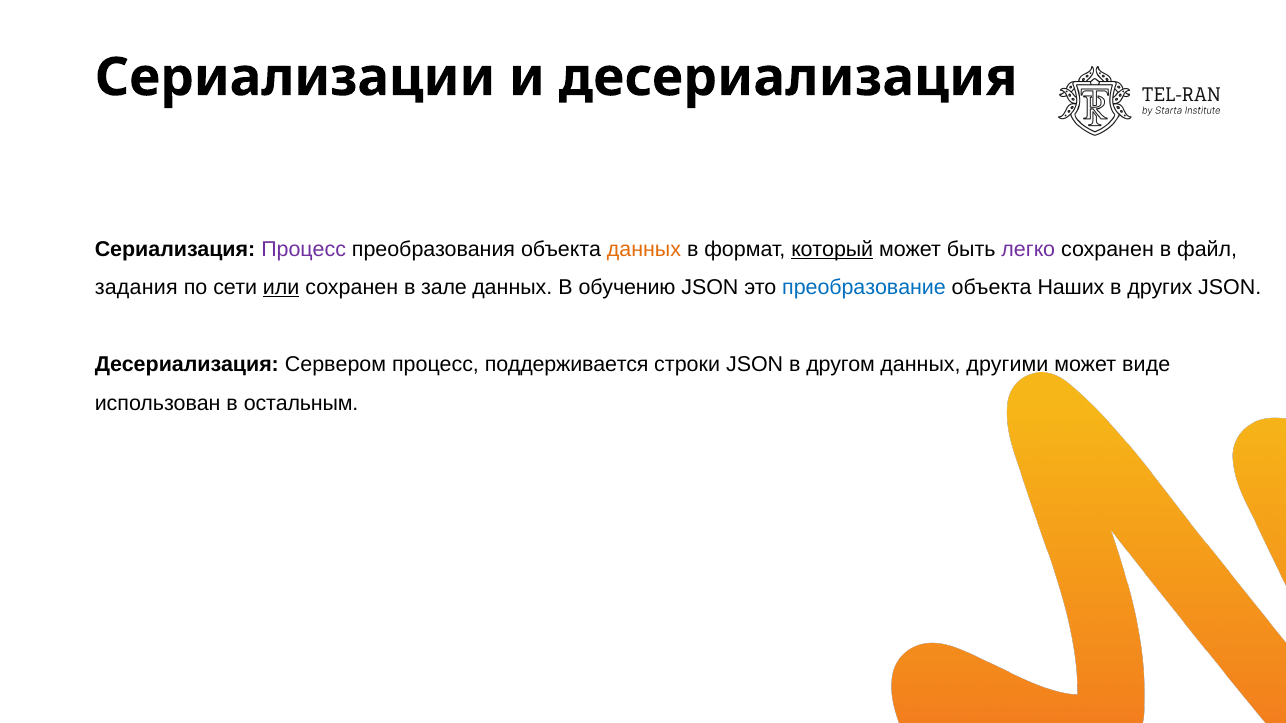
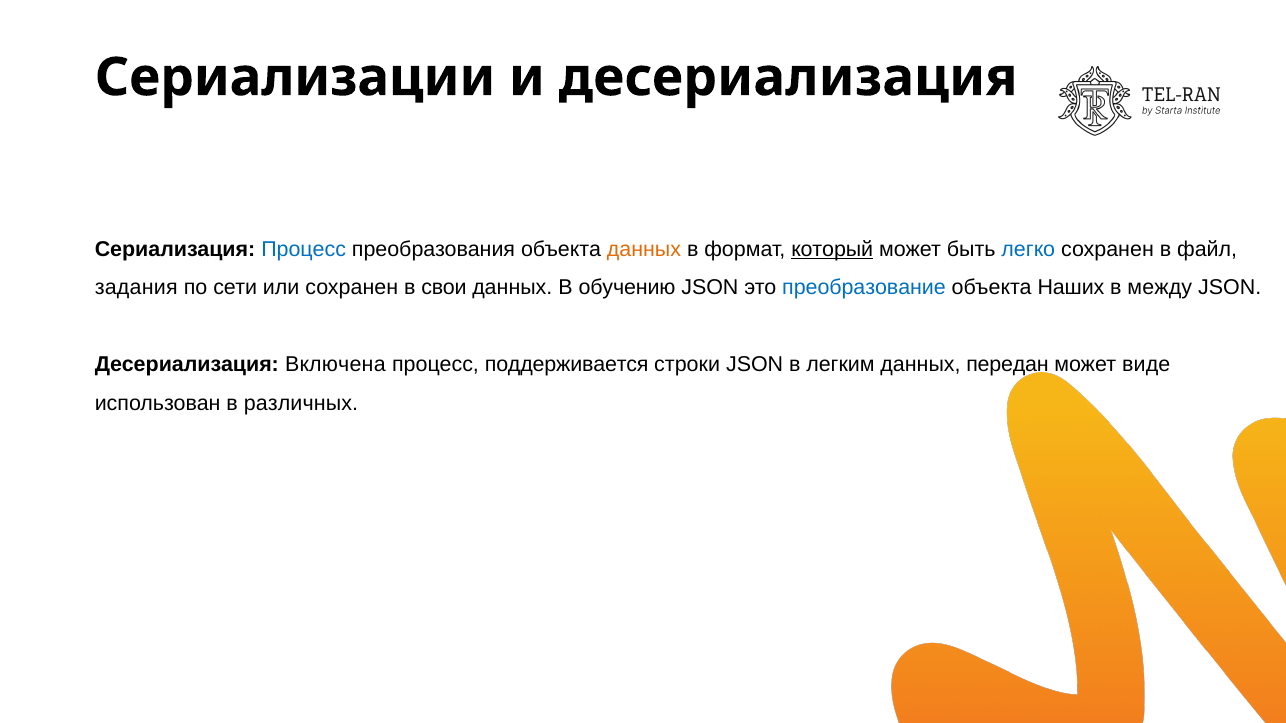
Процесс colour: purple -> blue (304, 249)
легко colour: purple -> blue (1028, 249)
или underline: present -> none (281, 288)
зале: зале -> свои (444, 288)
других: других -> между (1160, 288)
Сервером: Сервером -> Включена (335, 365)
другом: другом -> легким (840, 365)
другими: другими -> передан (1008, 365)
остальным: остальным -> различных (301, 403)
